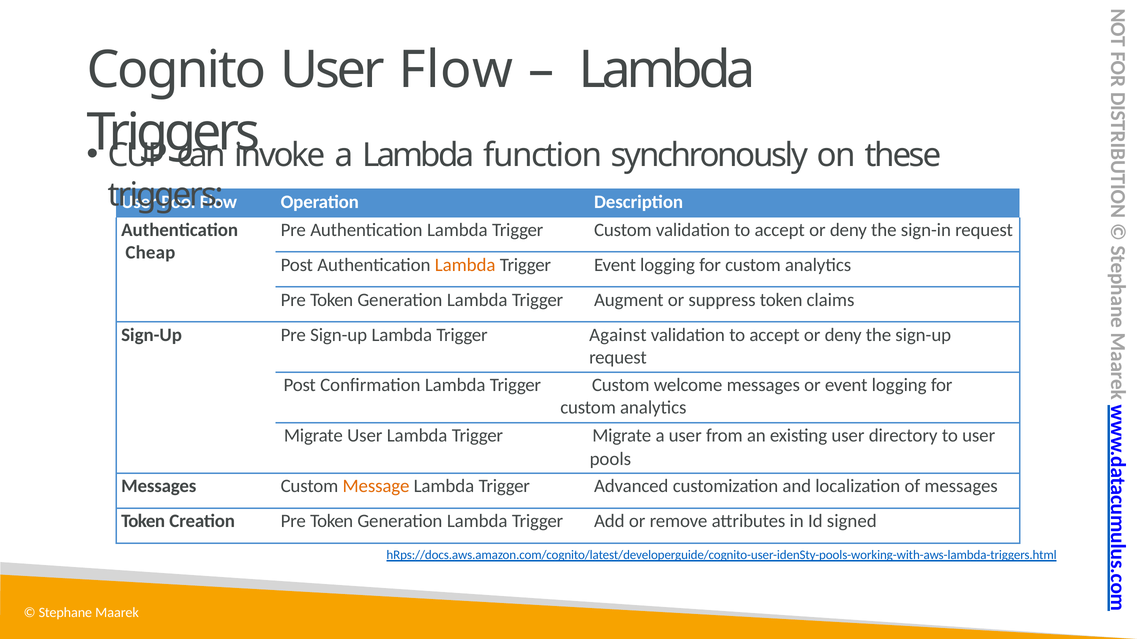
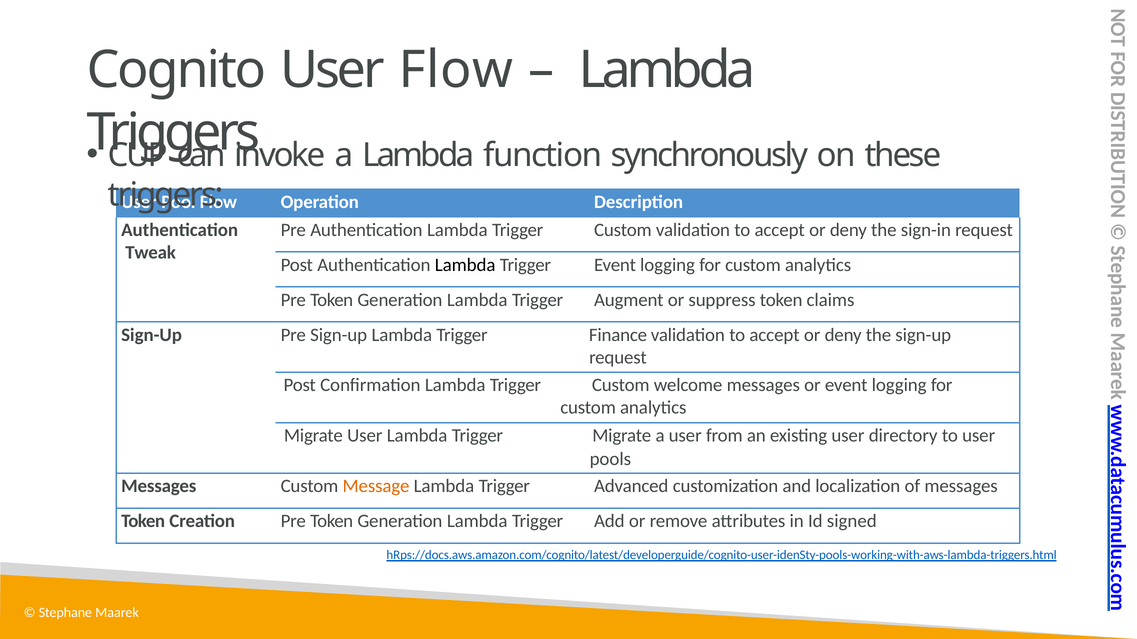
Cheap: Cheap -> Tweak (151, 253)
Lambda colour: orange -> black (465, 265)
Against: Against -> Finance (618, 335)
